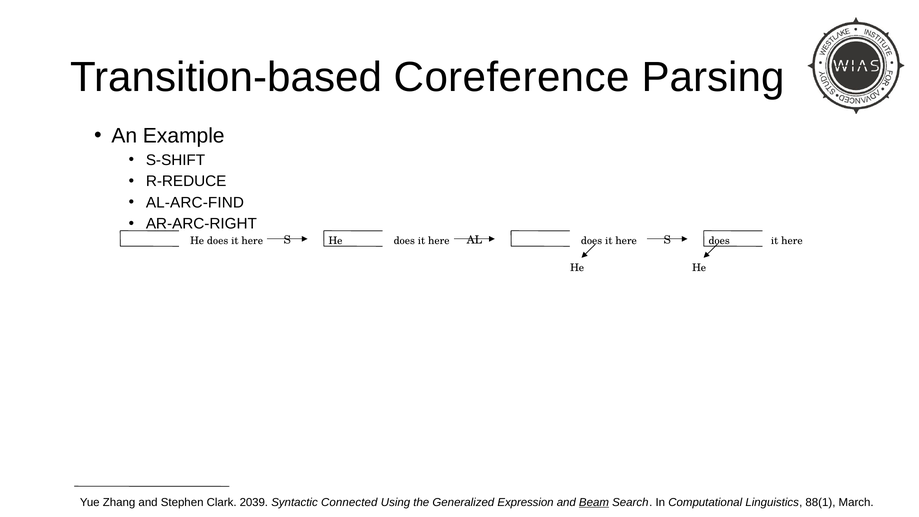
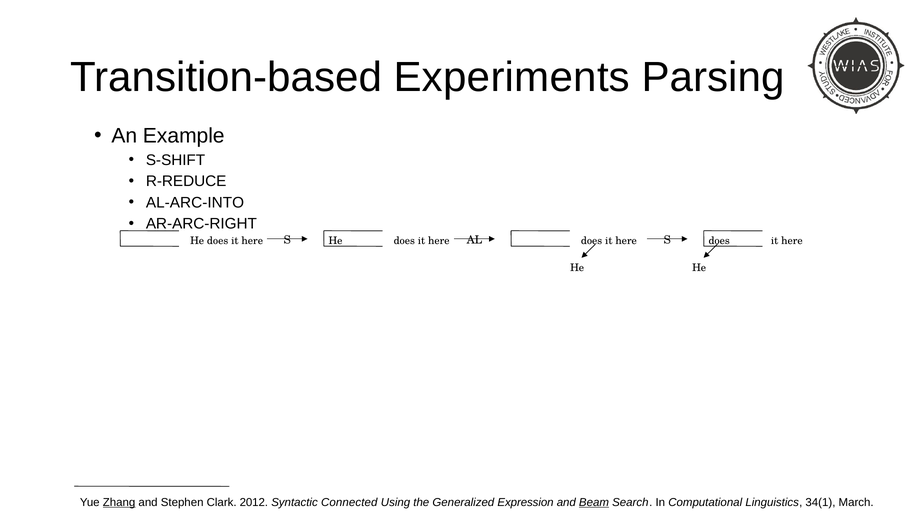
Coreference: Coreference -> Experiments (512, 78)
AL-ARC-FIND: AL-ARC-FIND -> AL-ARC-INTO (195, 203)
Zhang underline: none -> present (119, 502)
2039: 2039 -> 2012 (254, 502)
88(1: 88(1 -> 34(1 (820, 502)
